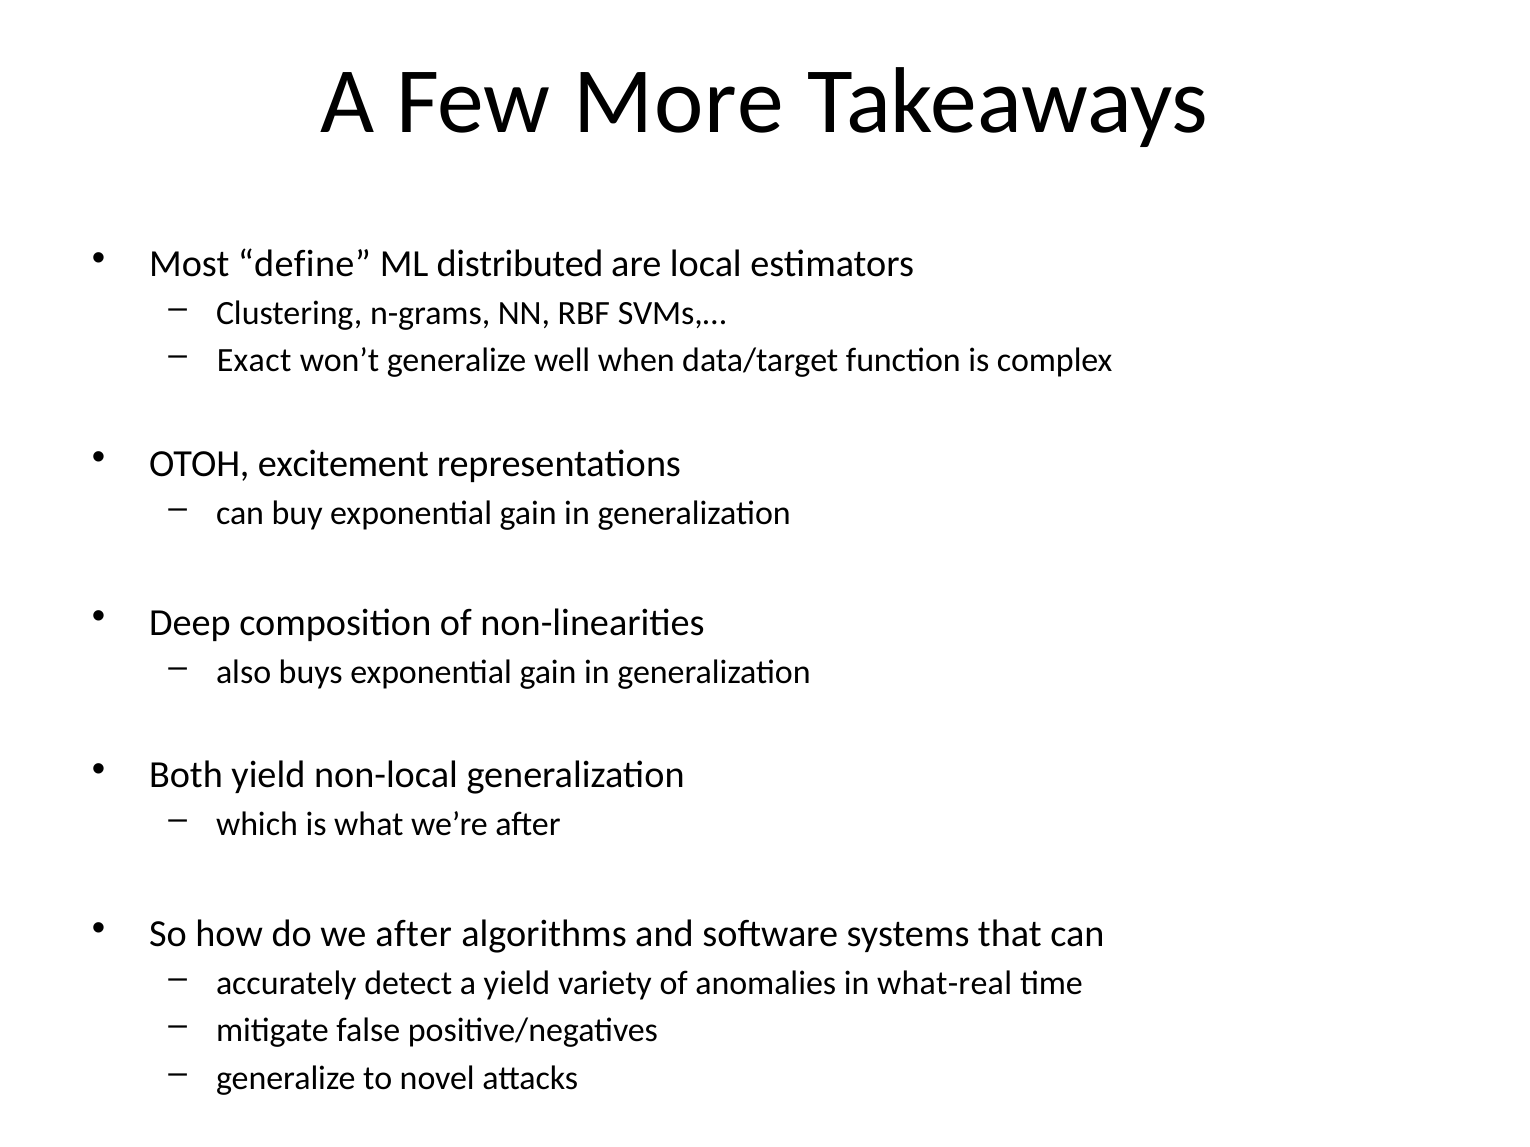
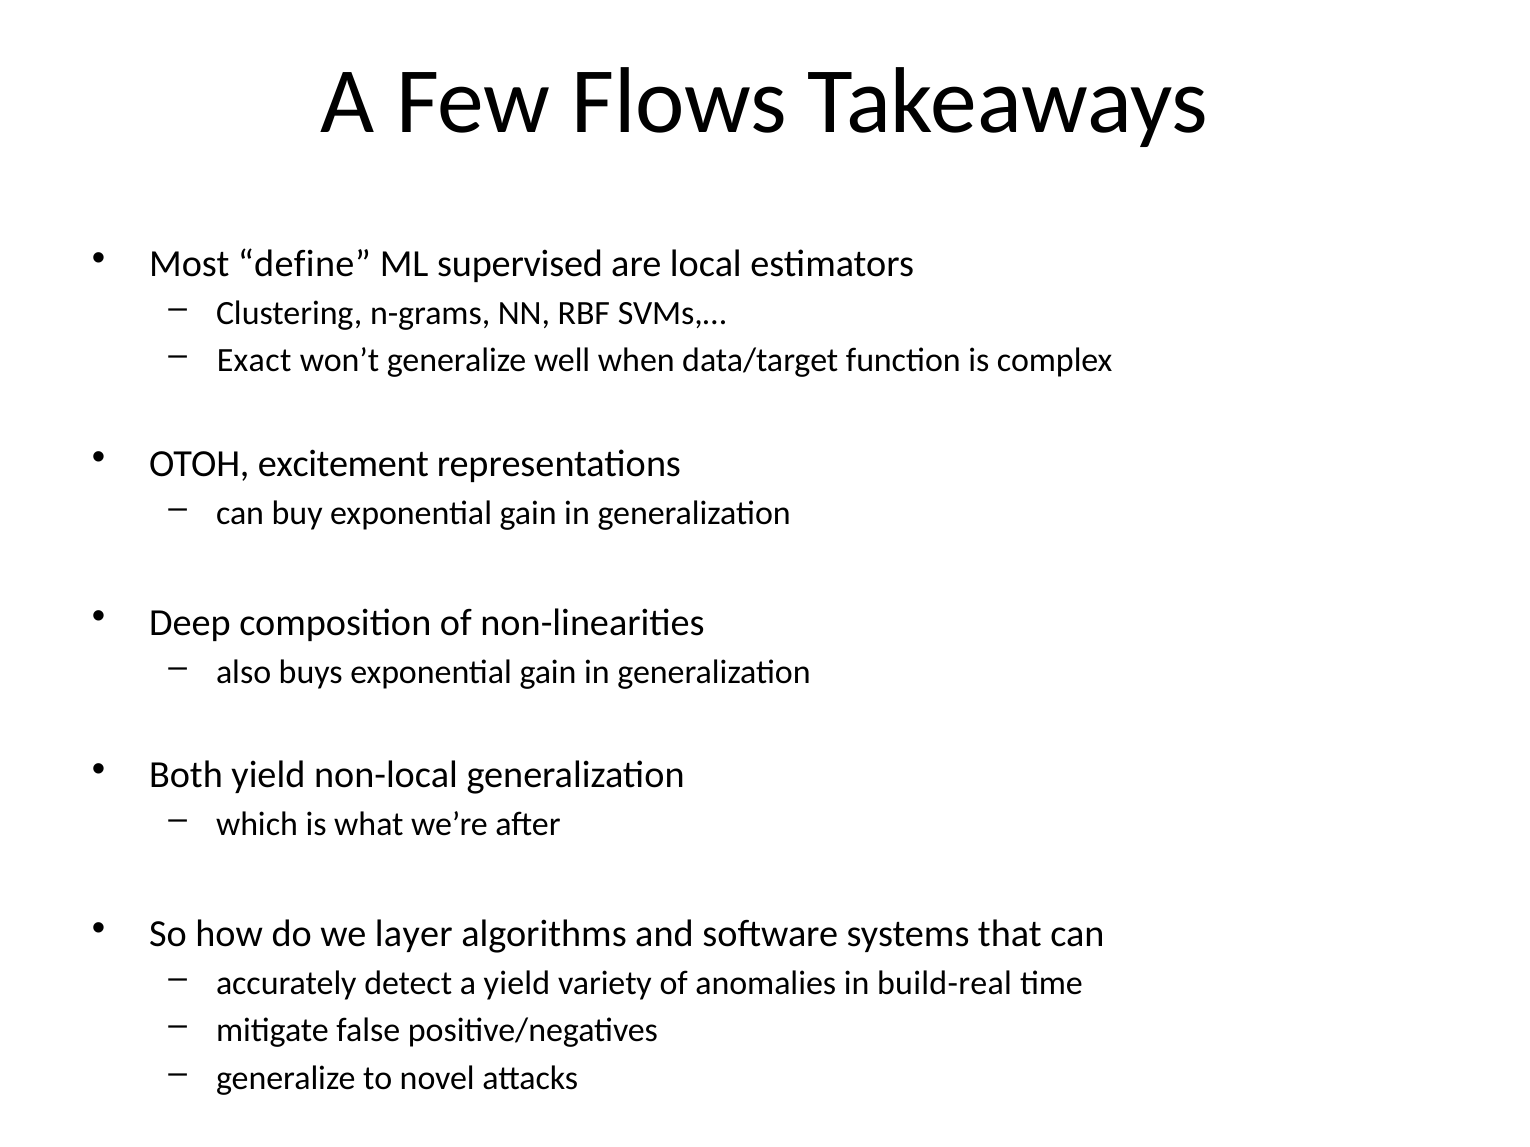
More: More -> Flows (679, 102)
distributed: distributed -> supervised (520, 264)
we after: after -> layer (414, 935)
what-real: what-real -> build-real (945, 984)
